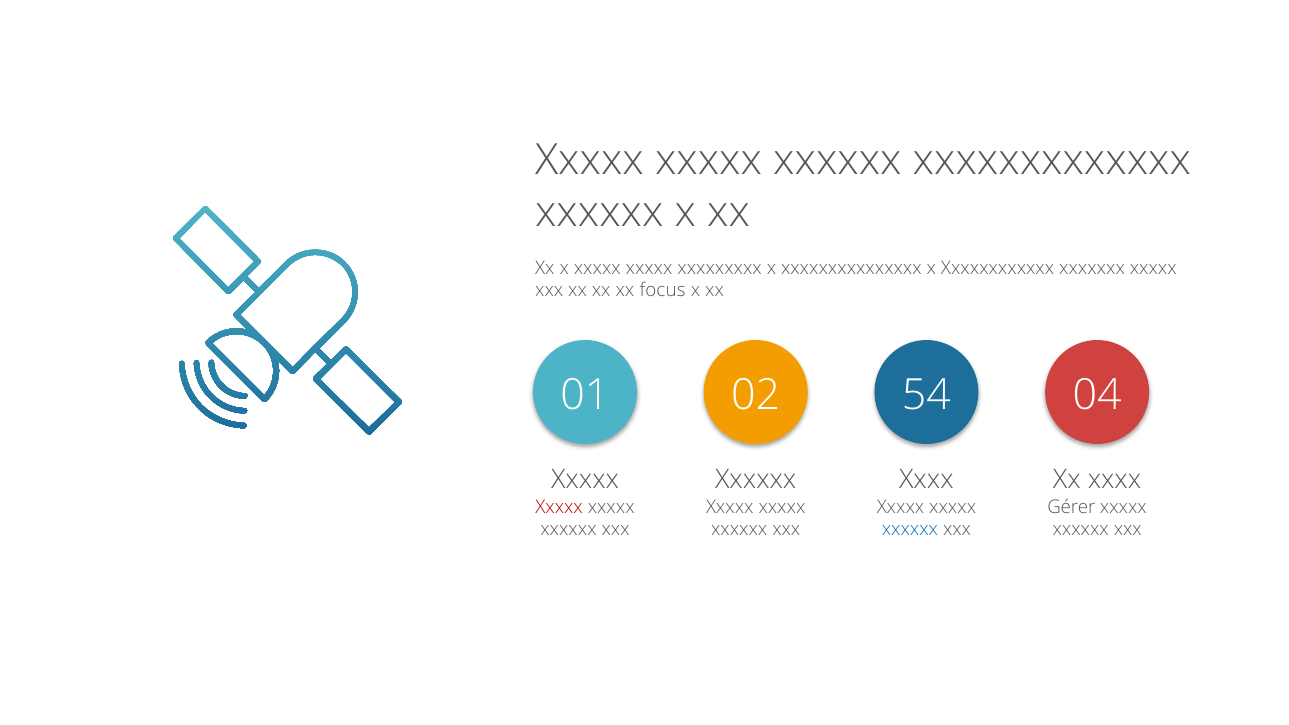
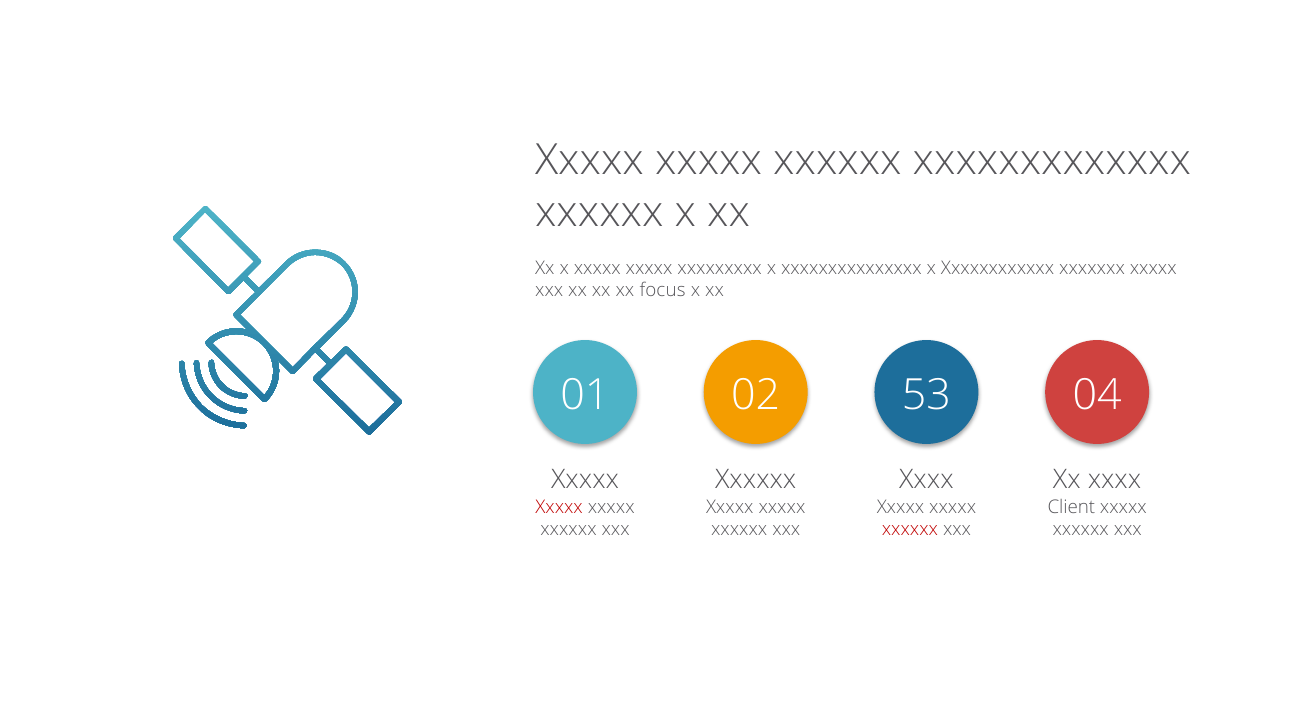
54: 54 -> 53 (926, 395)
Gérer: Gérer -> Client (1071, 507)
xxxxxx colour: blue -> red (910, 530)
